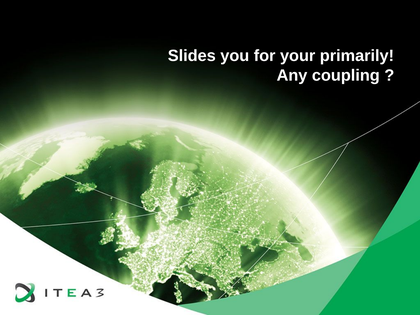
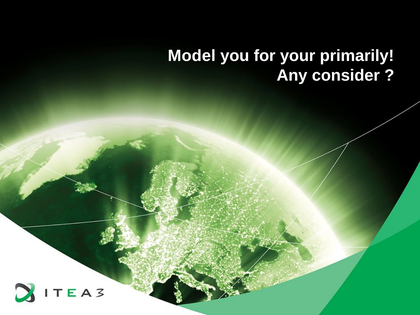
Slides: Slides -> Model (192, 56)
coupling: coupling -> consider (346, 75)
